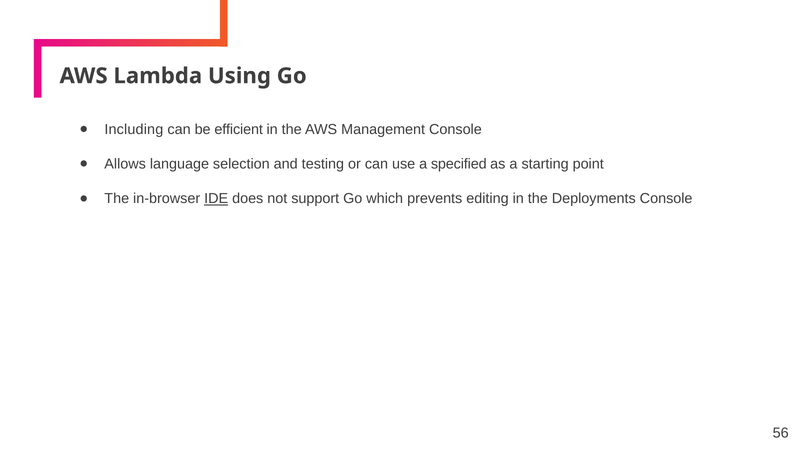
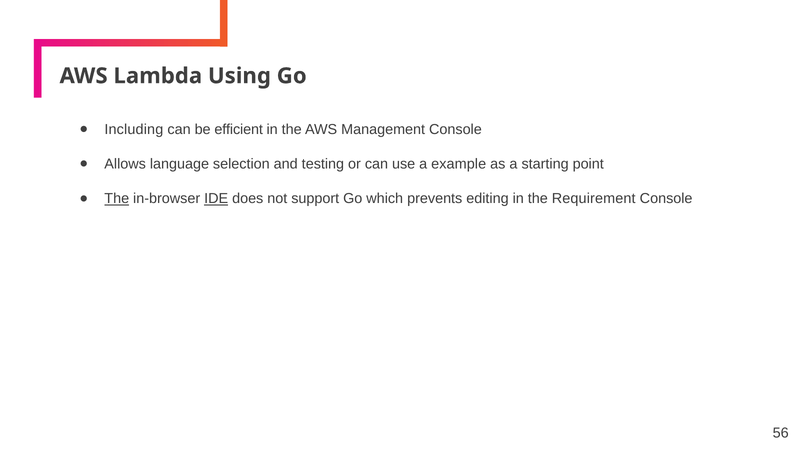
specified: specified -> example (459, 164)
The underline: none -> present (117, 199)
Deployments: Deployments -> Requirement (594, 199)
